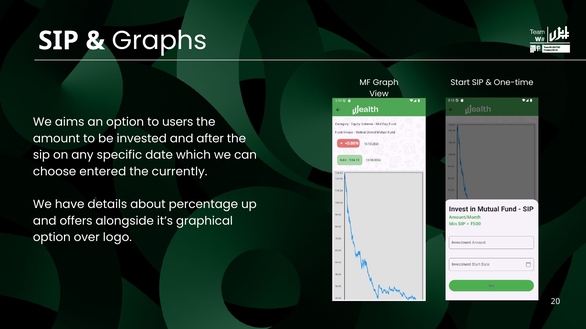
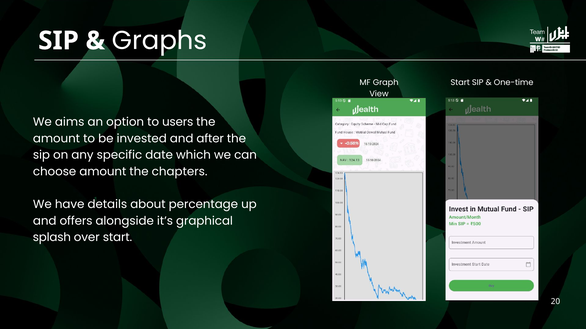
choose entered: entered -> amount (103, 172)
currently: currently -> chapters (180, 172)
option: option -> splash (52, 238)
over logo: logo -> start (117, 238)
